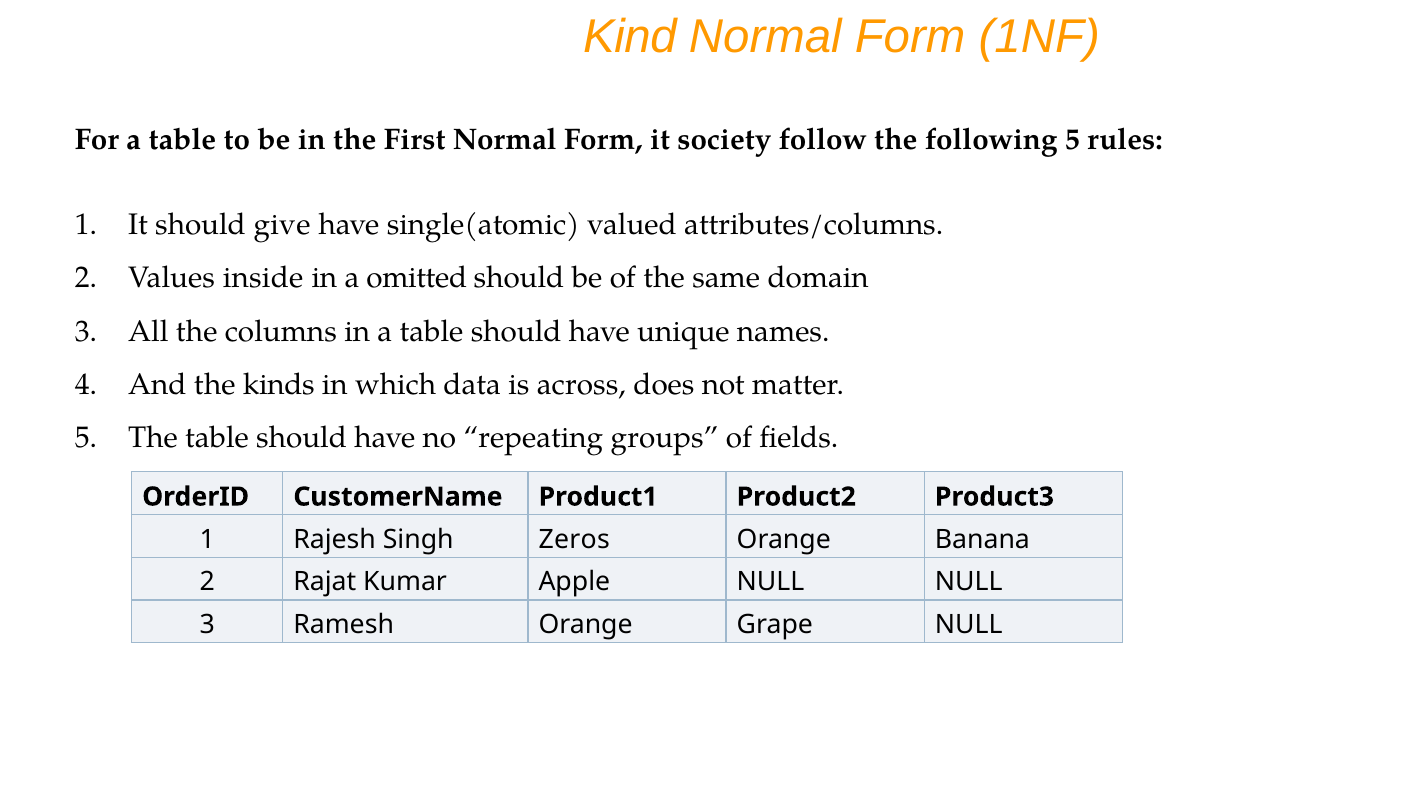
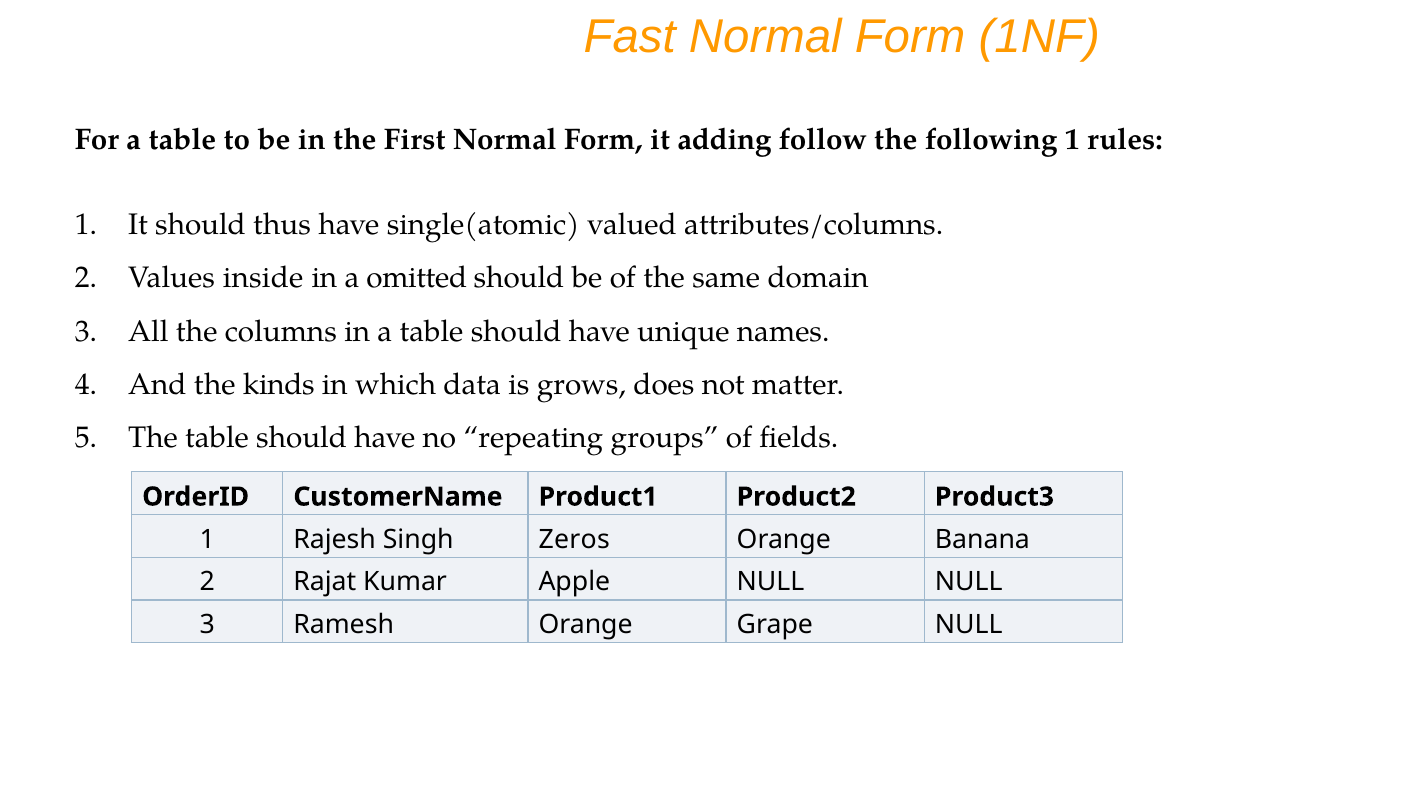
Kind: Kind -> Fast (630, 37)
society: society -> adding (724, 139)
following 5: 5 -> 1 (1072, 139)
give: give -> thus (282, 225)
across: across -> grows (581, 385)
